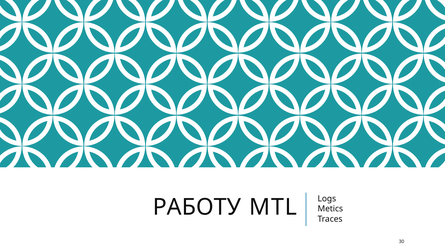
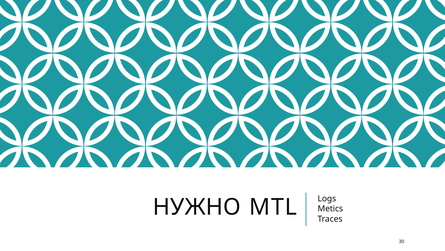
РАБОТУ: РАБОТУ -> НУЖНО (197, 207)
